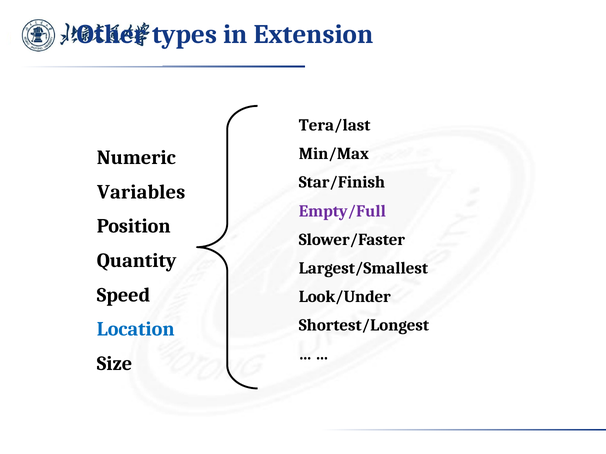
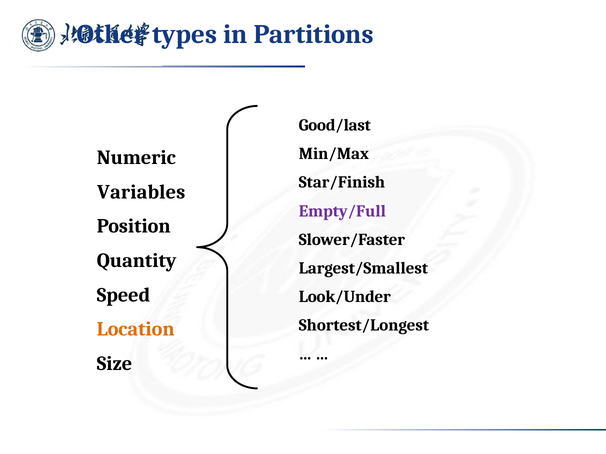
Extension: Extension -> Partitions (314, 34)
Tera/last: Tera/last -> Good/last (335, 125)
Location colour: blue -> orange (136, 330)
